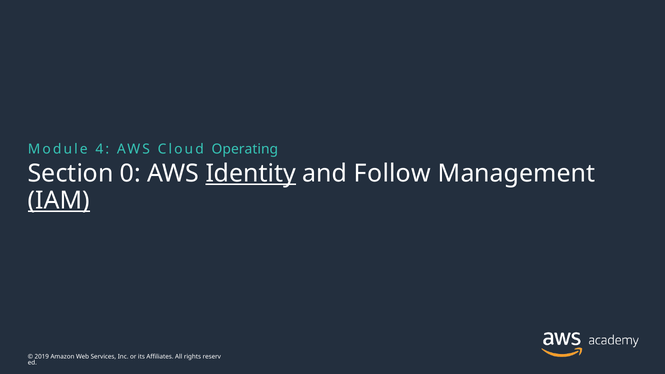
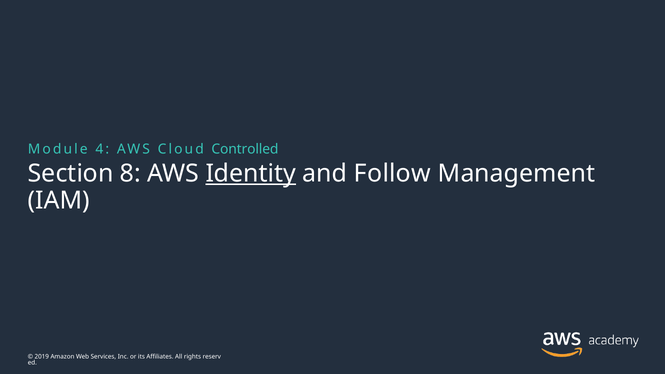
Operating: Operating -> Controlled (245, 149)
0: 0 -> 8 (130, 173)
IAM underline: present -> none (59, 200)
